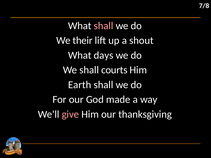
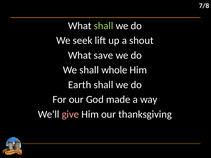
shall colour: pink -> light green (104, 26)
their: their -> seek (83, 41)
days: days -> save (104, 55)
courts: courts -> whole (114, 70)
